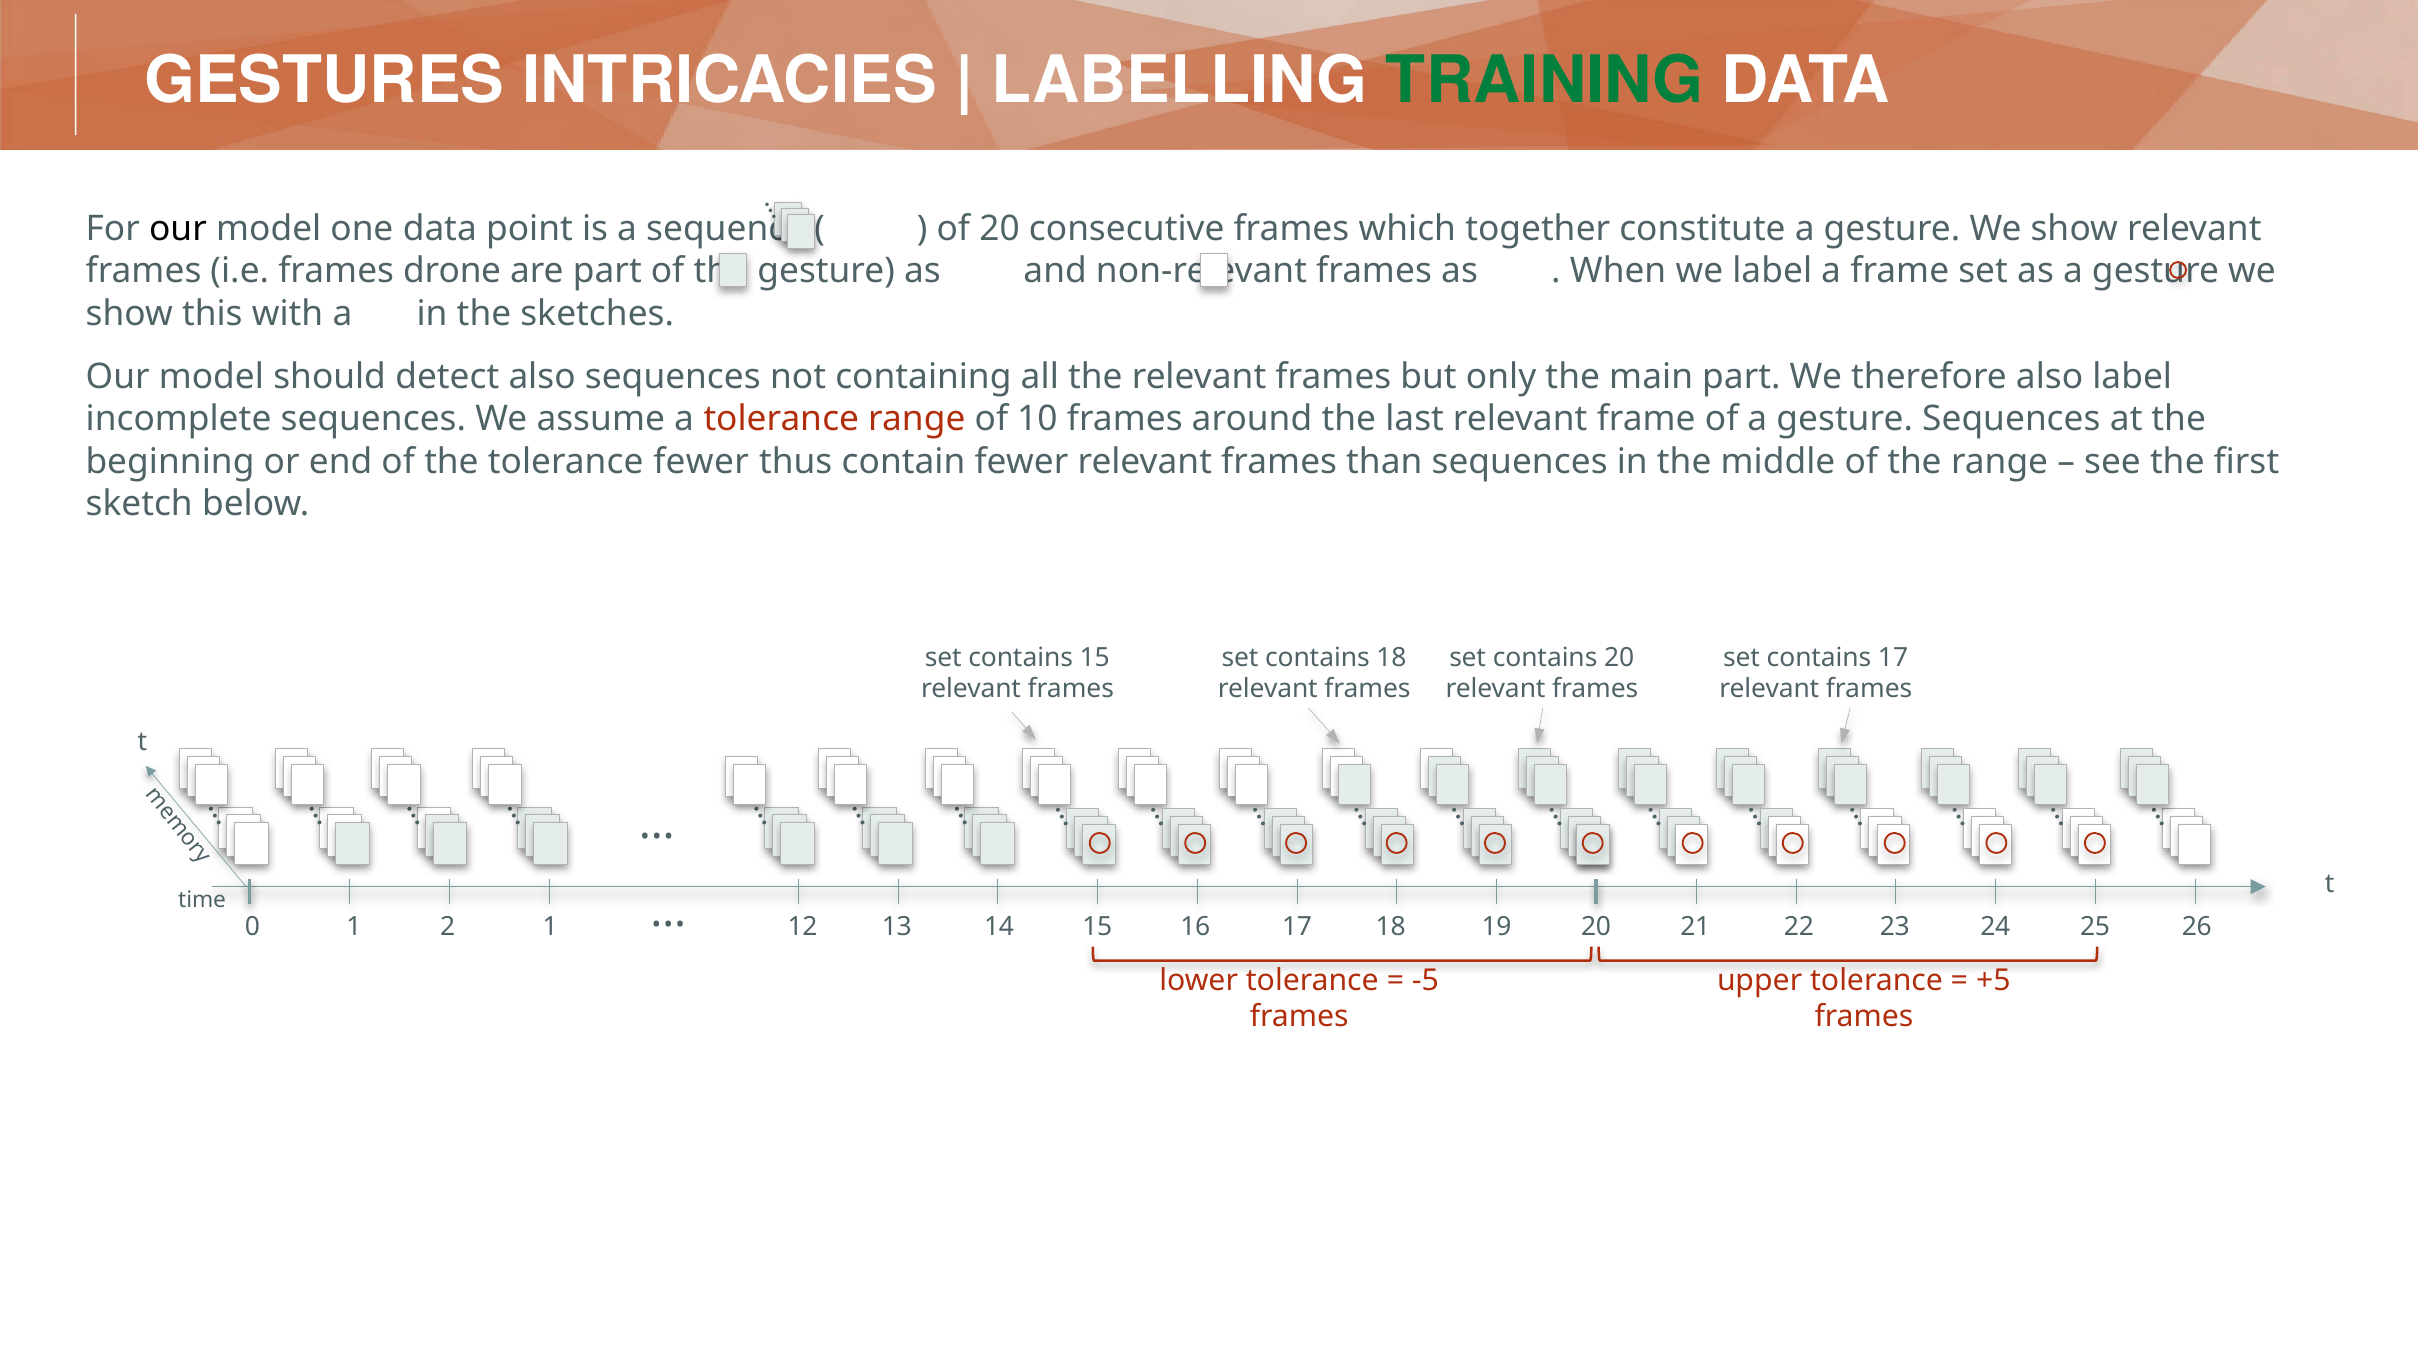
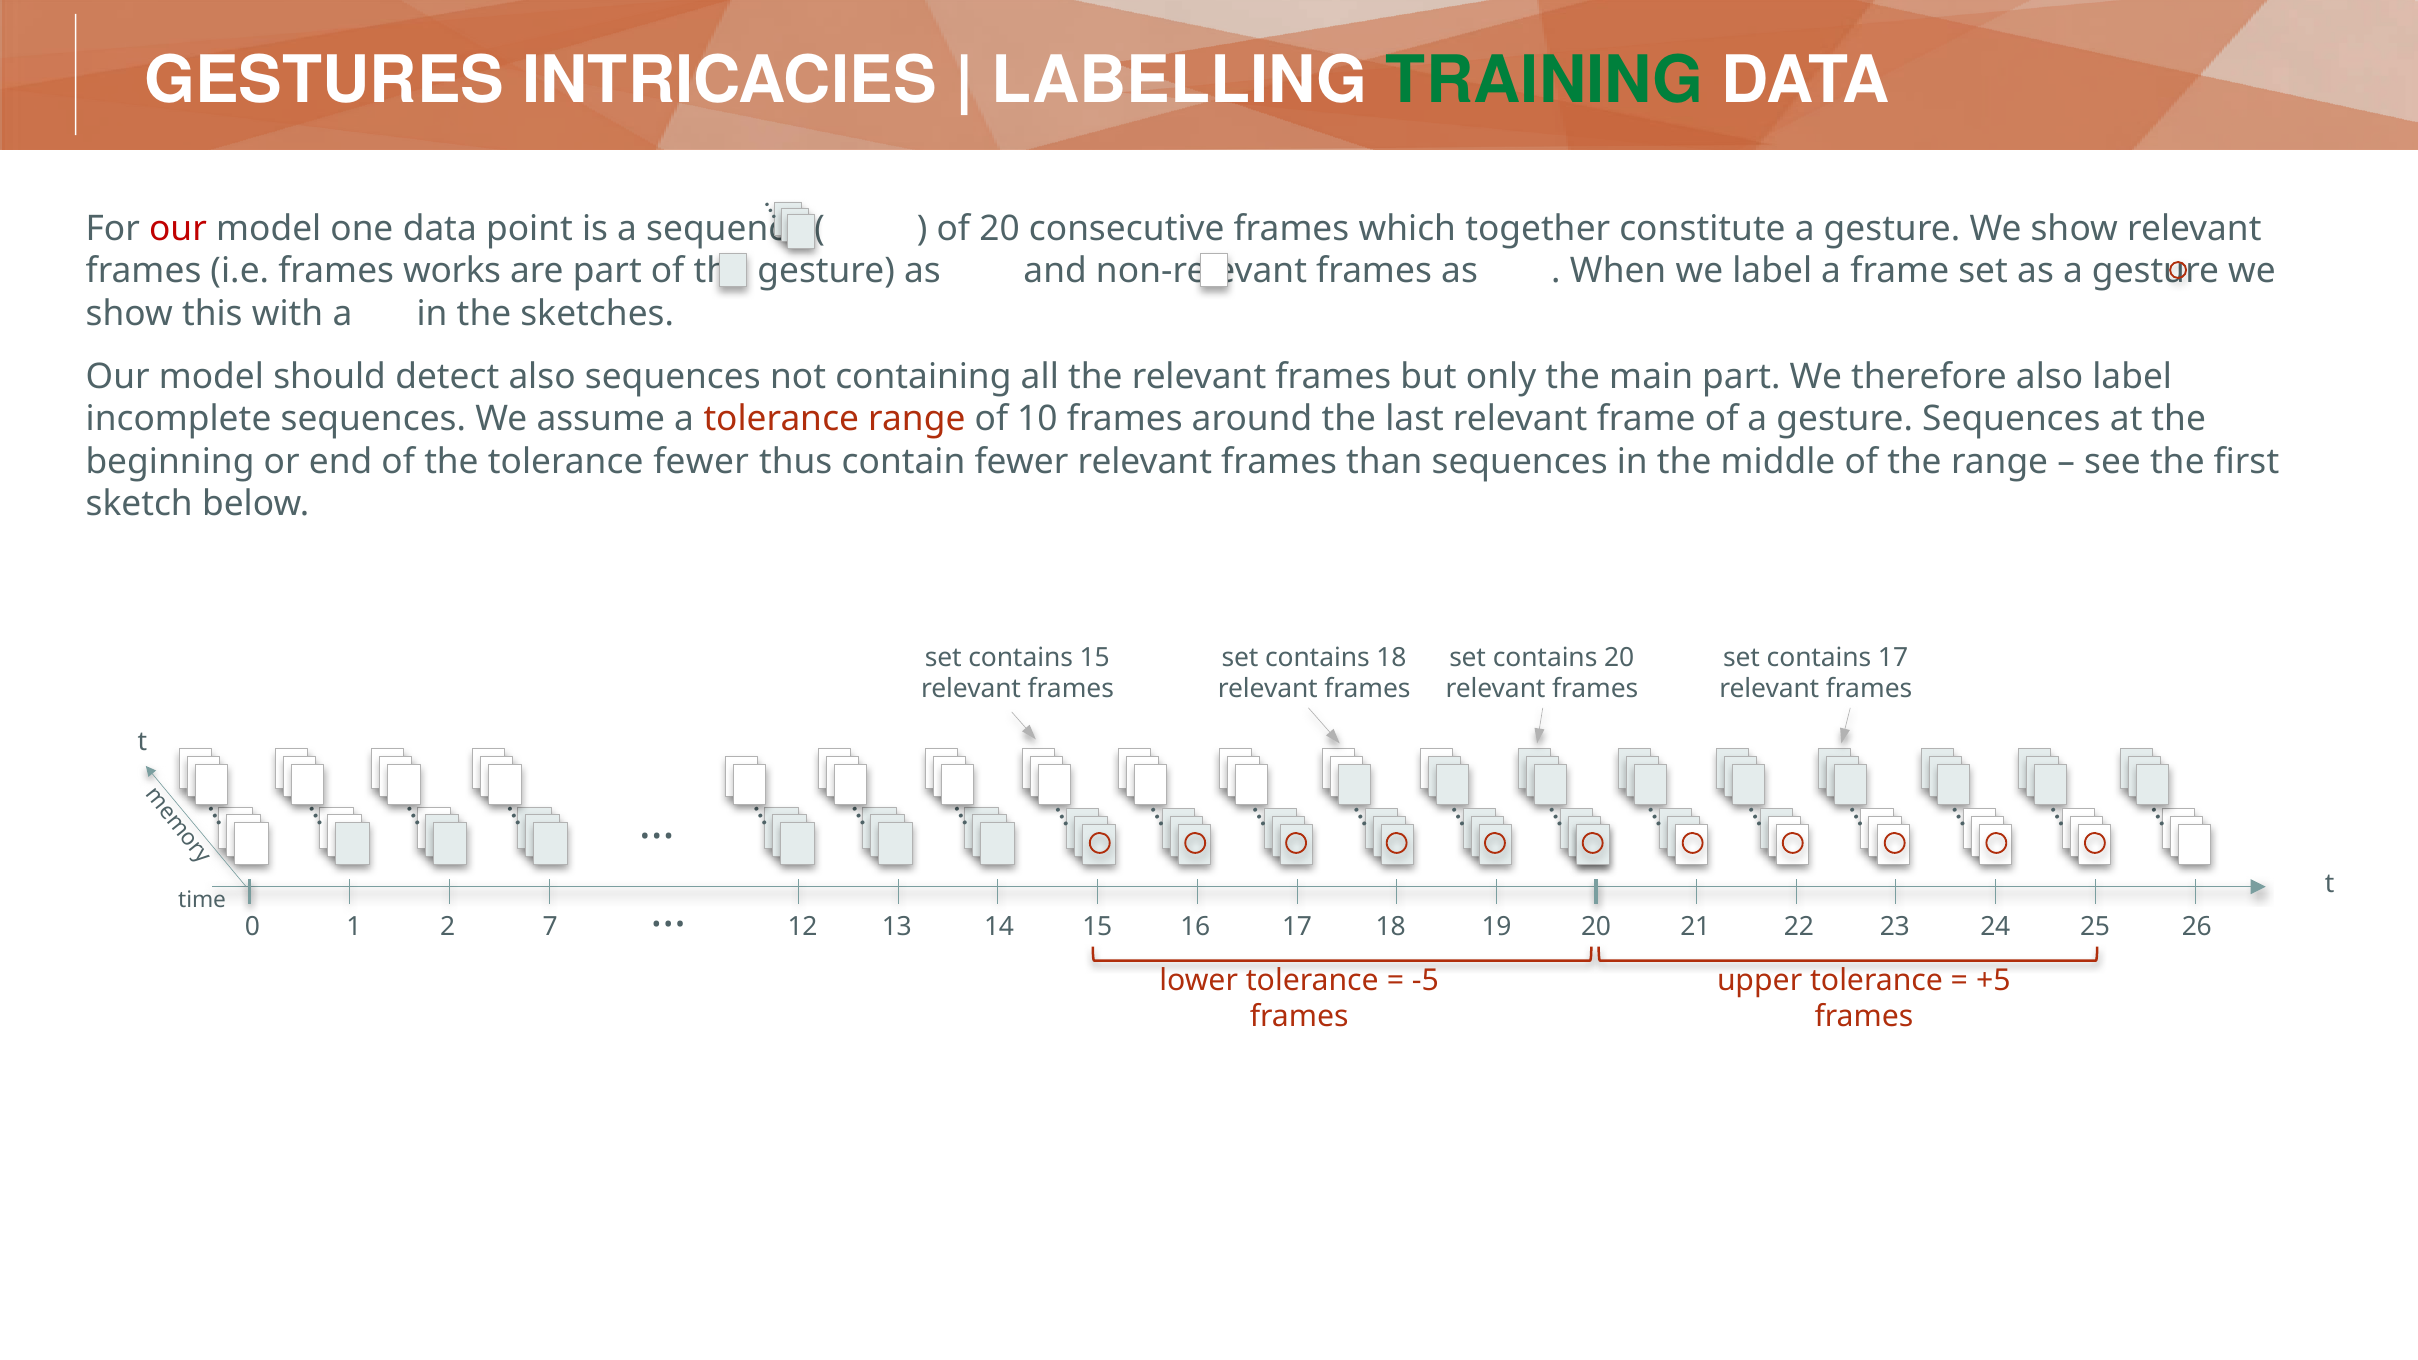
our colour: black -> red (178, 229)
drone: drone -> works (452, 271)
2 1: 1 -> 7 (550, 927)
